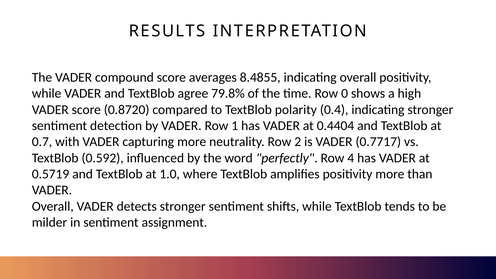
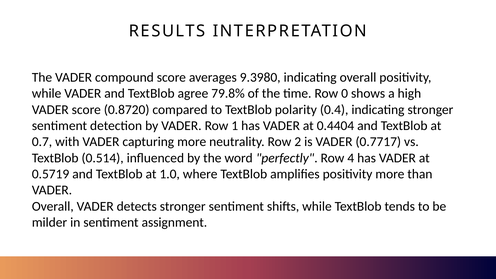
8.4855: 8.4855 -> 9.3980 (260, 77)
0.592: 0.592 -> 0.514 (103, 158)
